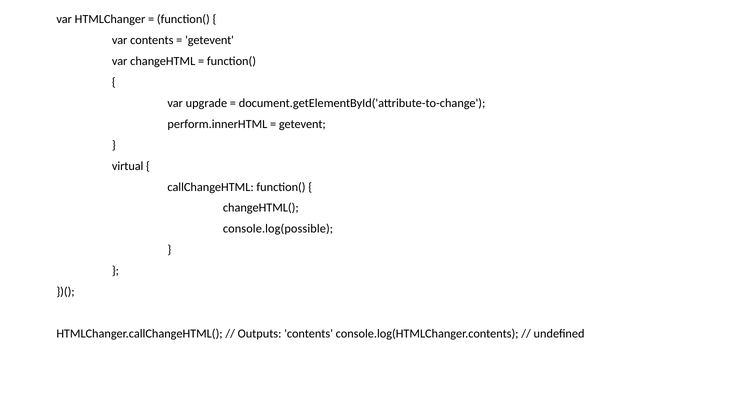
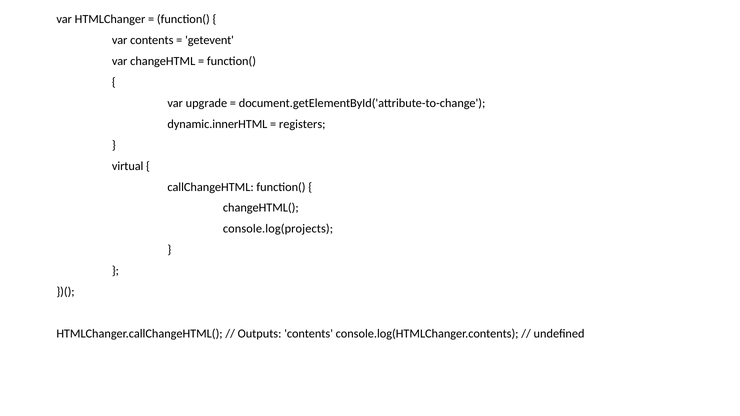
perform.innerHTML: perform.innerHTML -> dynamic.innerHTML (217, 124)
getevent: getevent -> registers (302, 124)
console.log(possible: console.log(possible -> console.log(projects (278, 229)
